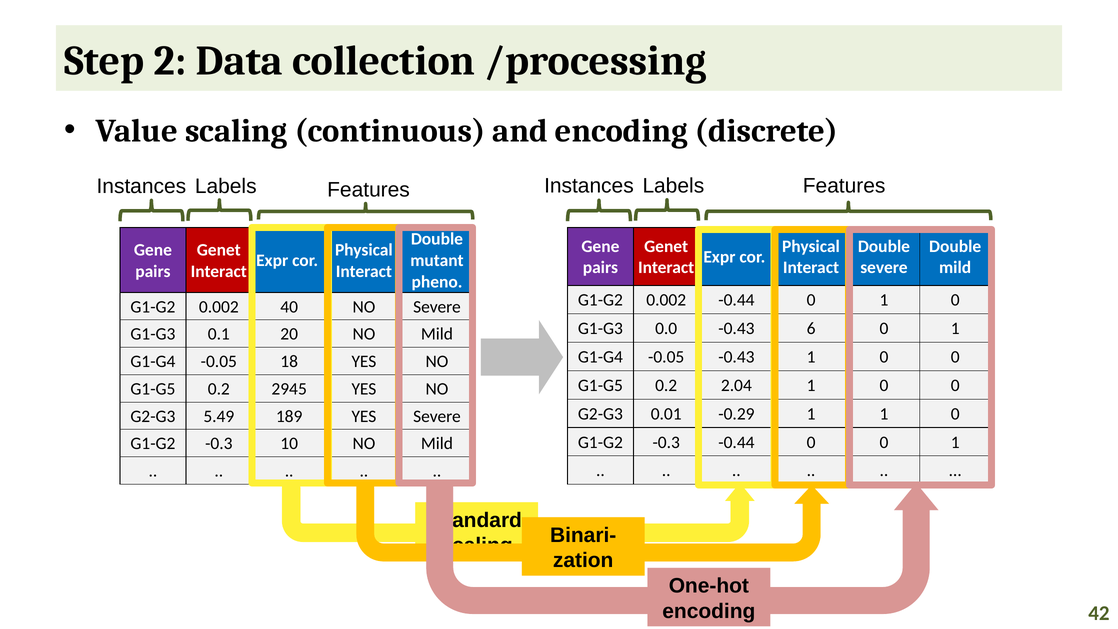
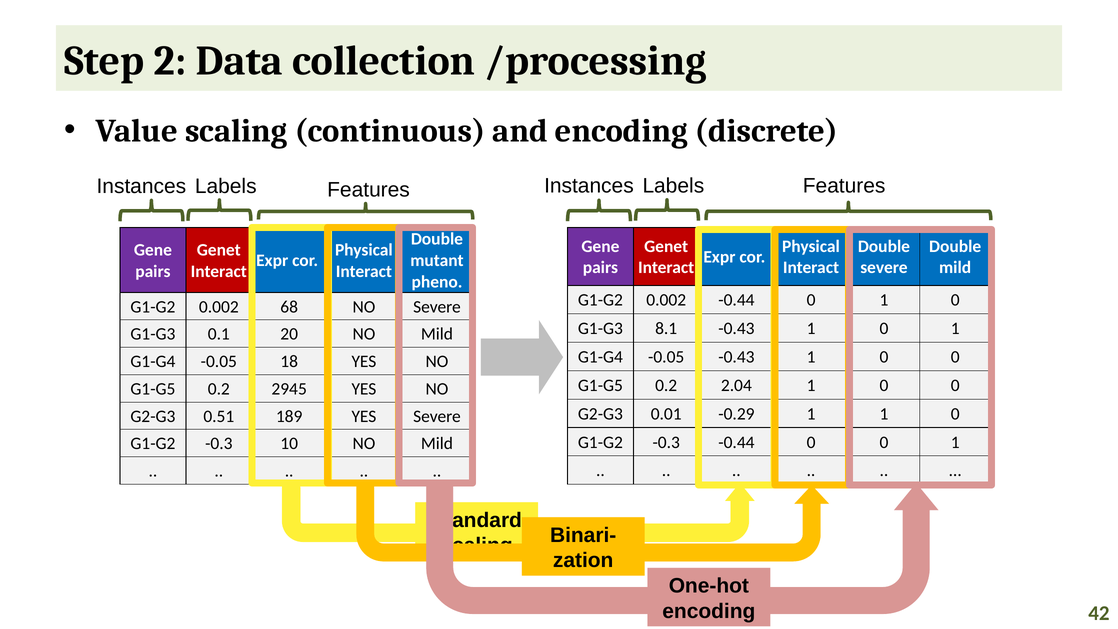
40: 40 -> 68 (289, 307)
0.0: 0.0 -> 8.1 (666, 329)
6: 6 -> 1 (811, 329)
5.49: 5.49 -> 0.51 (219, 416)
